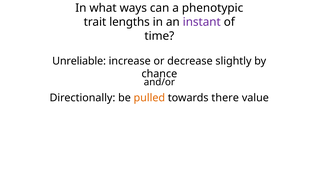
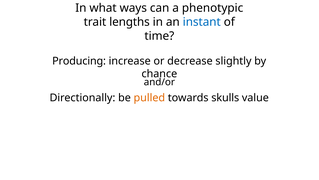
instant colour: purple -> blue (202, 22)
Unreliable: Unreliable -> Producing (79, 61)
there: there -> skulls (225, 98)
